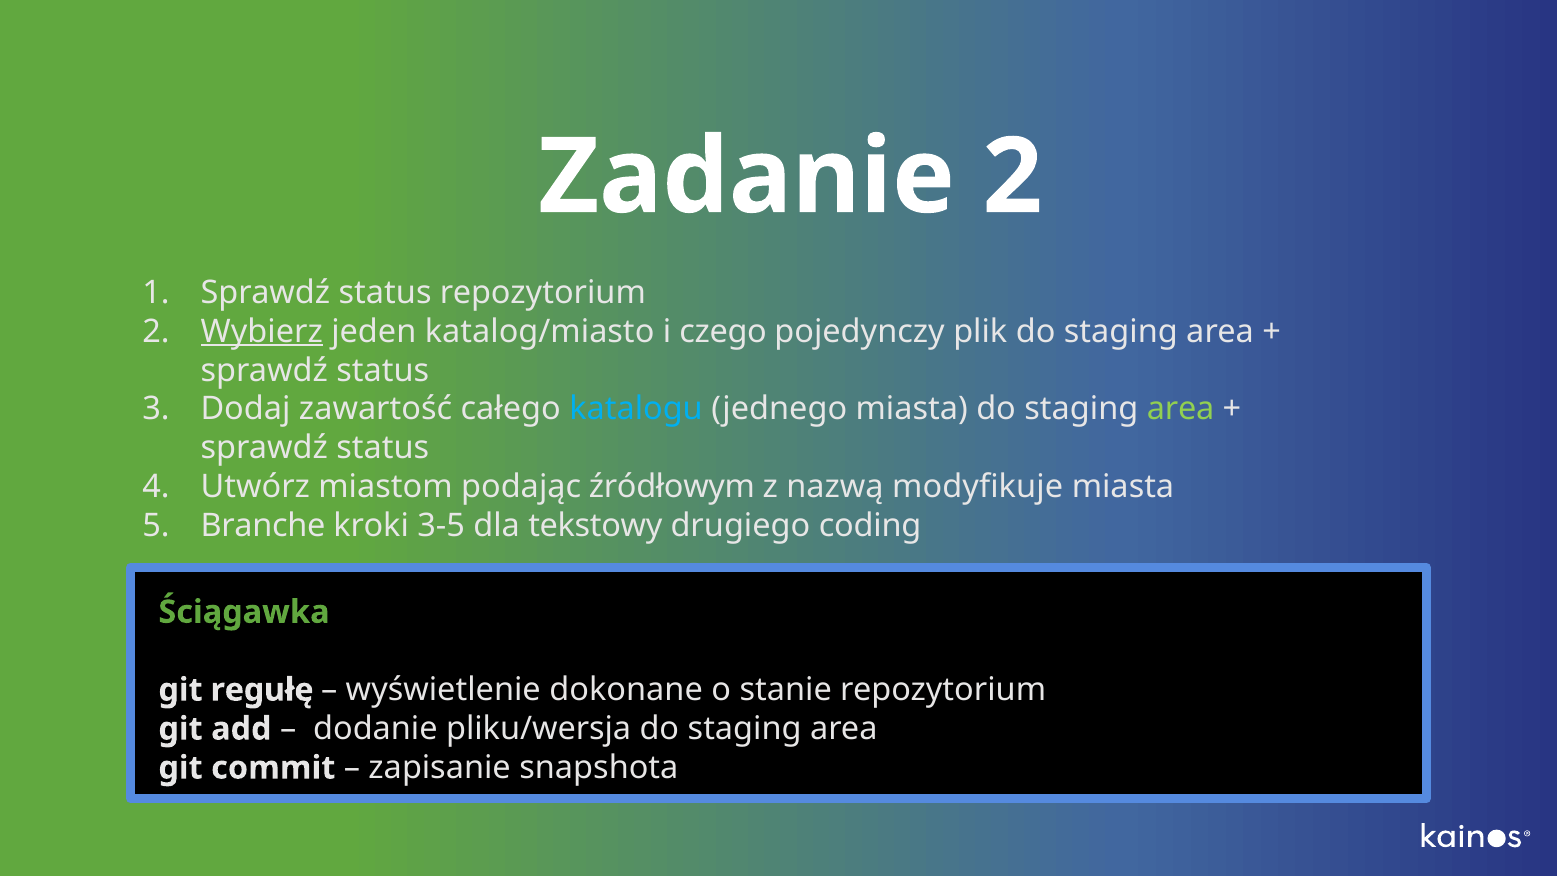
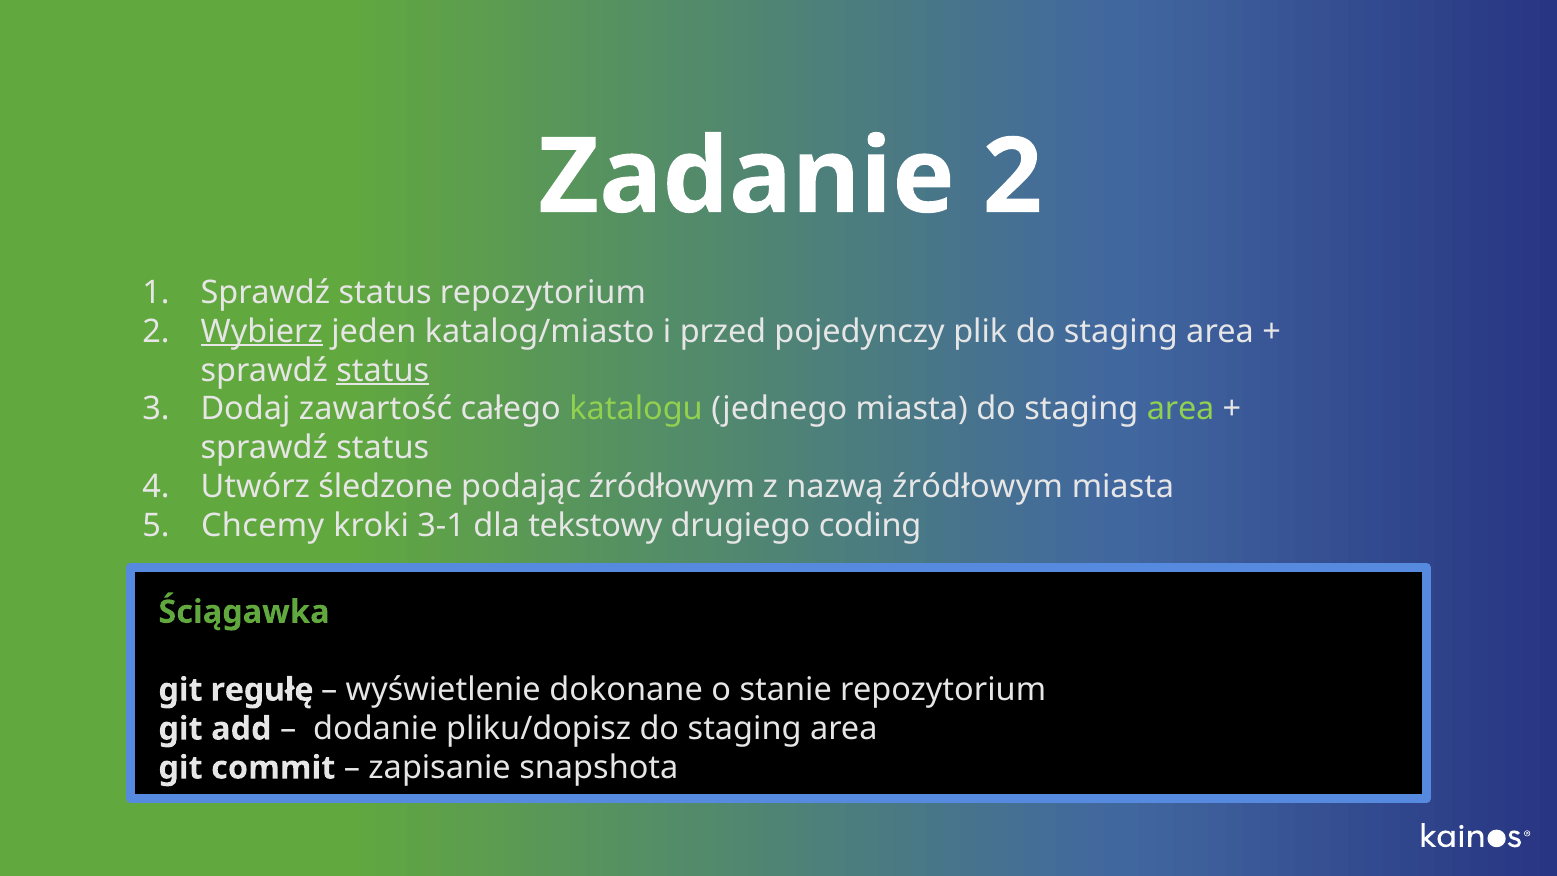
czego: czego -> przed (723, 331)
status underline: none -> present (383, 370)
katalogu colour: light blue -> light green (636, 409)
miastom: miastom -> śledzone (386, 487)
nazwą modyfikuje: modyfikuje -> źródłowym (978, 487)
Branche: Branche -> Chcemy (263, 526)
3-5: 3-5 -> 3-1 (441, 526)
pliku/wersja: pliku/wersja -> pliku/dopisz (539, 729)
